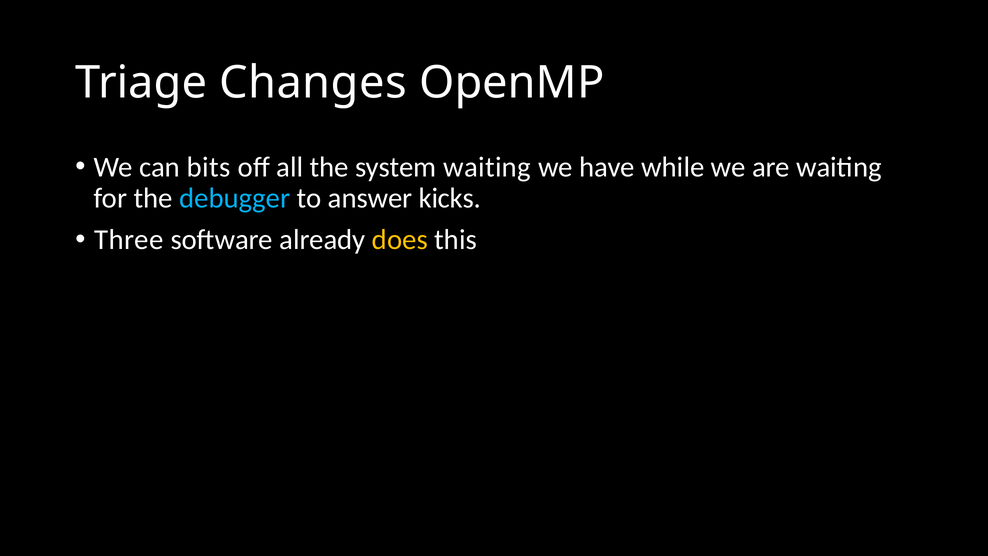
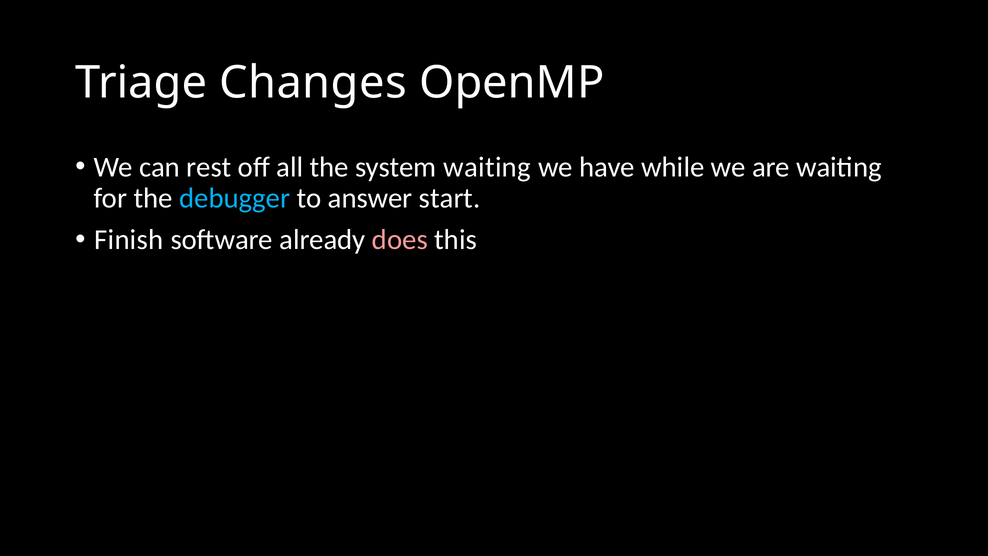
bits: bits -> rest (209, 167)
kicks: kicks -> start (450, 198)
Three: Three -> Finish (129, 240)
does colour: yellow -> pink (400, 240)
